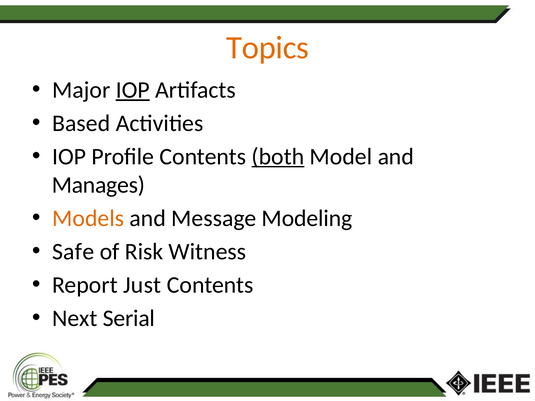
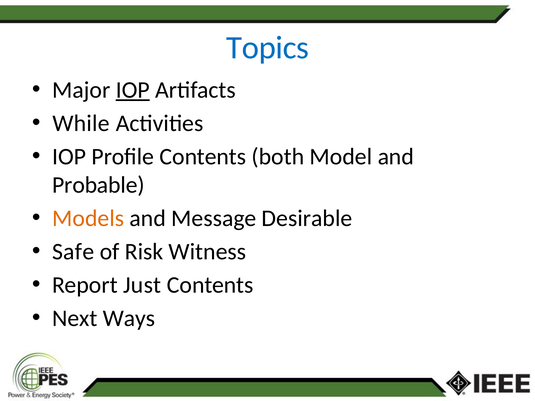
Topics colour: orange -> blue (268, 48)
Based: Based -> While (81, 123)
both underline: present -> none (278, 157)
Manages: Manages -> Probable (98, 185)
Modeling: Modeling -> Desirable (307, 218)
Serial: Serial -> Ways (129, 318)
